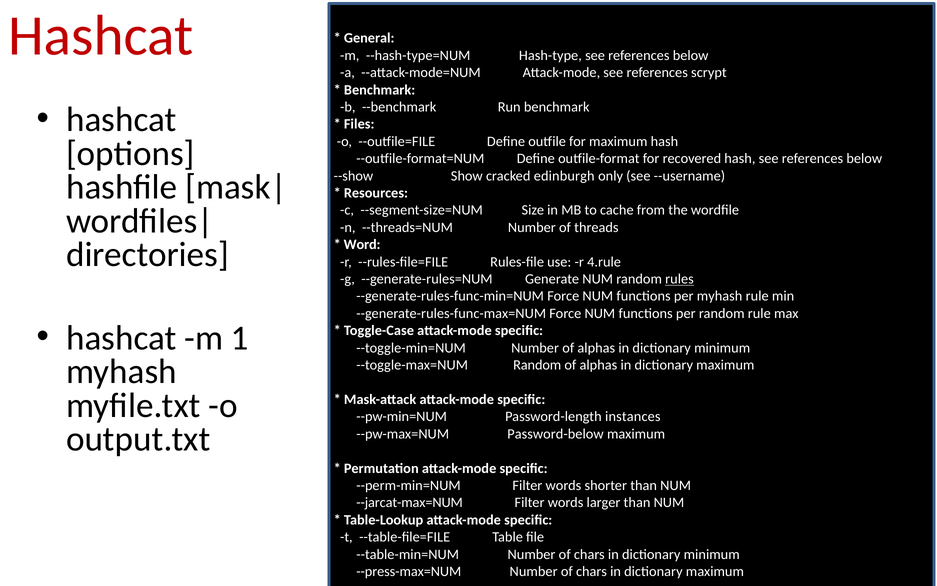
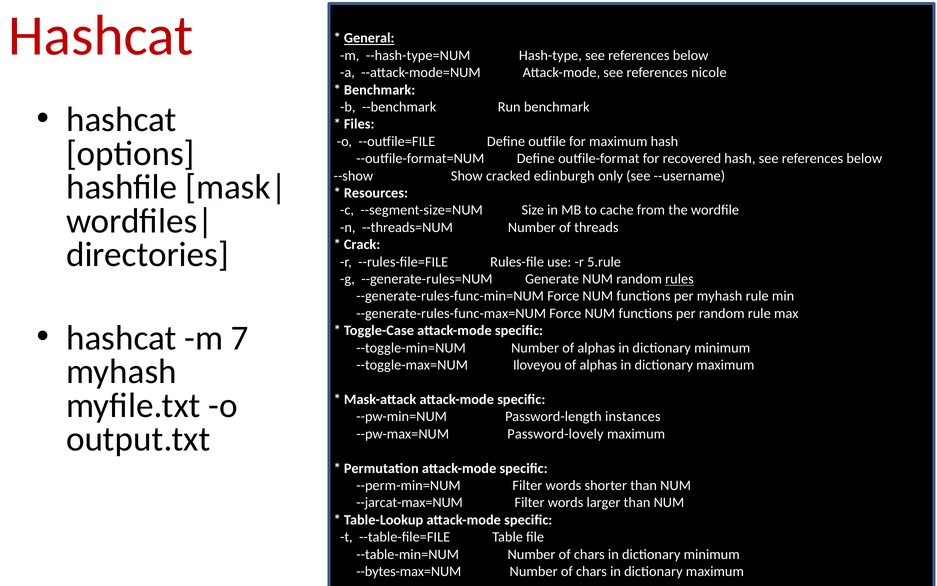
General underline: none -> present (369, 38)
scrypt: scrypt -> nicole (709, 73)
Word: Word -> Crack (362, 245)
4.rule: 4.rule -> 5.rule (604, 262)
1: 1 -> 7 (240, 338)
--toggle-max=NUM Random: Random -> Iloveyou (537, 365)
Password-below: Password-below -> Password-lovely (555, 434)
--press-max=NUM: --press-max=NUM -> --bytes-max=NUM (409, 571)
